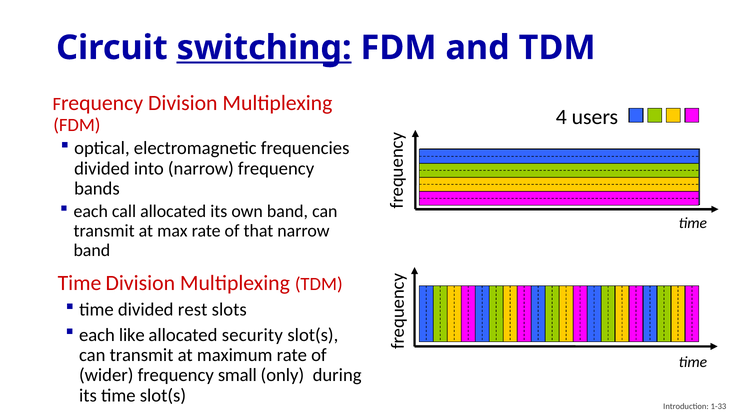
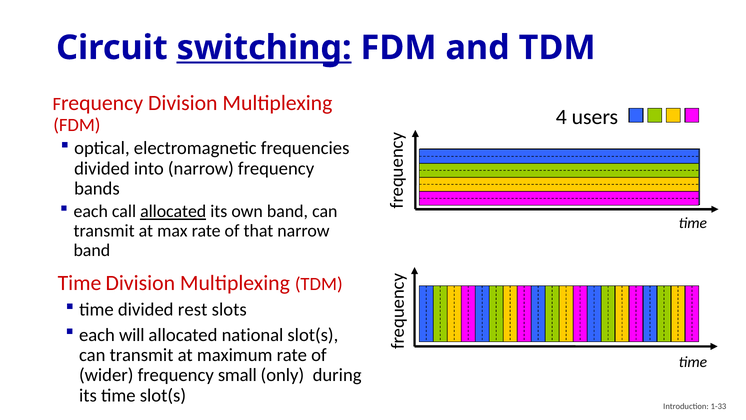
allocated underline: none -> present (173, 211)
like: like -> will (132, 335)
security: security -> national (252, 335)
